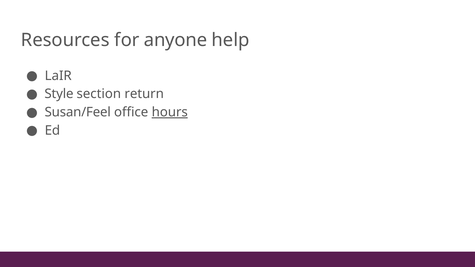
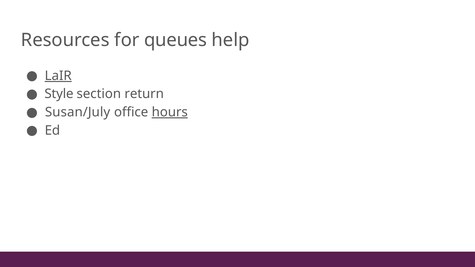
anyone: anyone -> queues (176, 40)
LaIR underline: none -> present (58, 76)
Susan/Feel: Susan/Feel -> Susan/July (78, 112)
